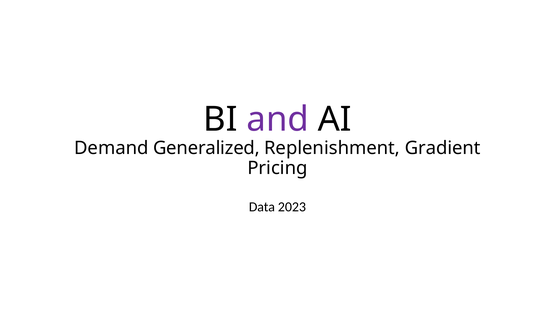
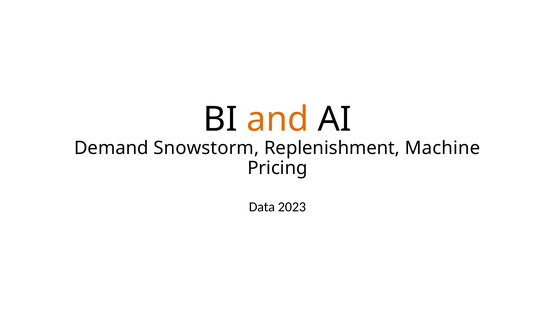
and colour: purple -> orange (278, 119)
Generalized: Generalized -> Snowstorm (206, 148)
Gradient: Gradient -> Machine (443, 148)
